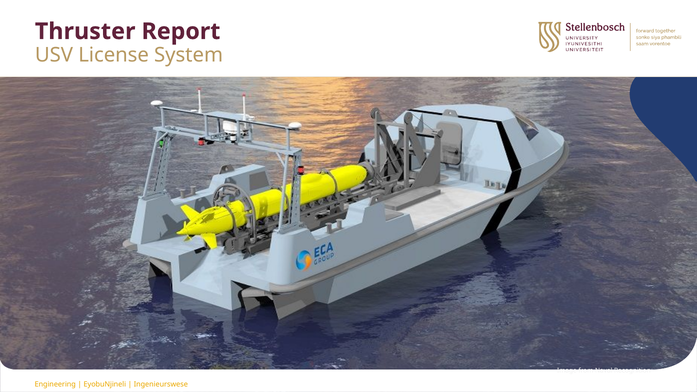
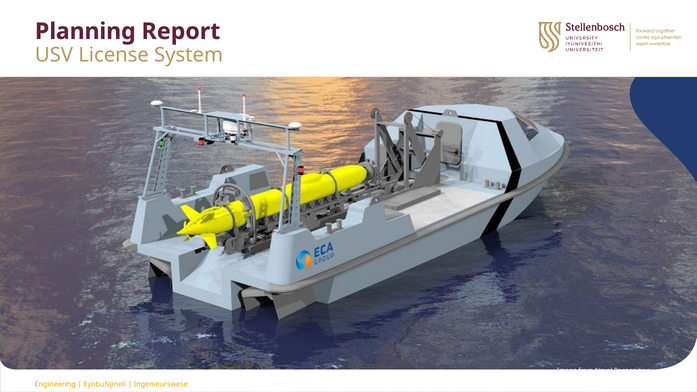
Thruster: Thruster -> Planning (85, 31)
